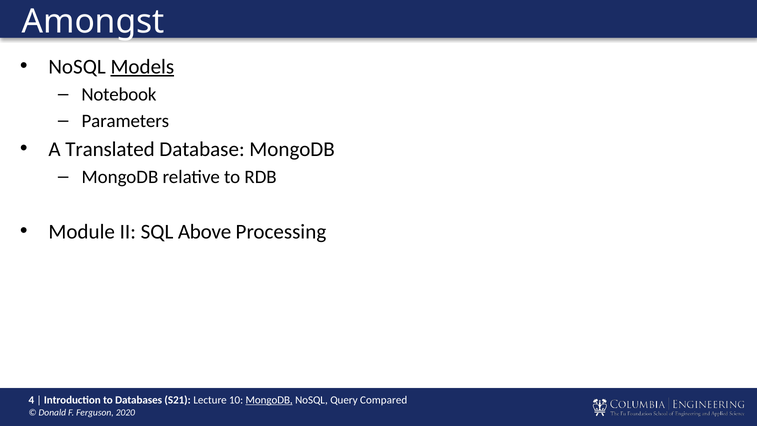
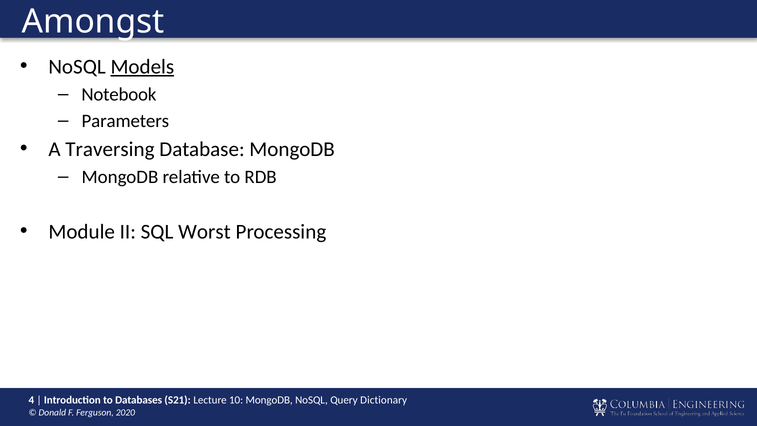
Translated: Translated -> Traversing (110, 149)
Above: Above -> Worst (204, 232)
MongoDB underline: present -> none (269, 400)
Compared: Compared -> Dictionary (384, 400)
